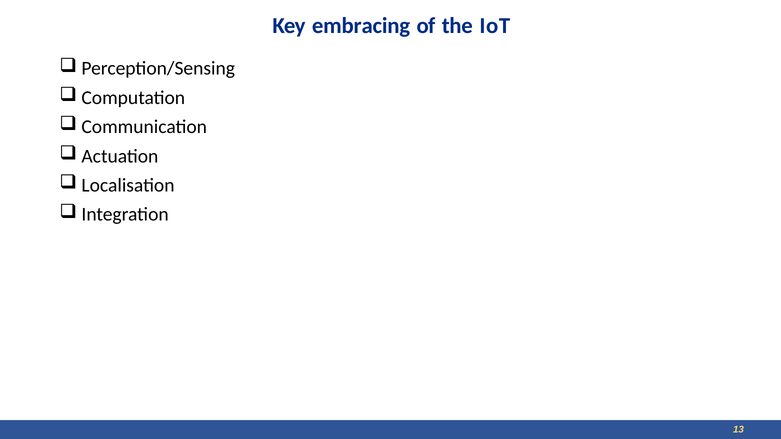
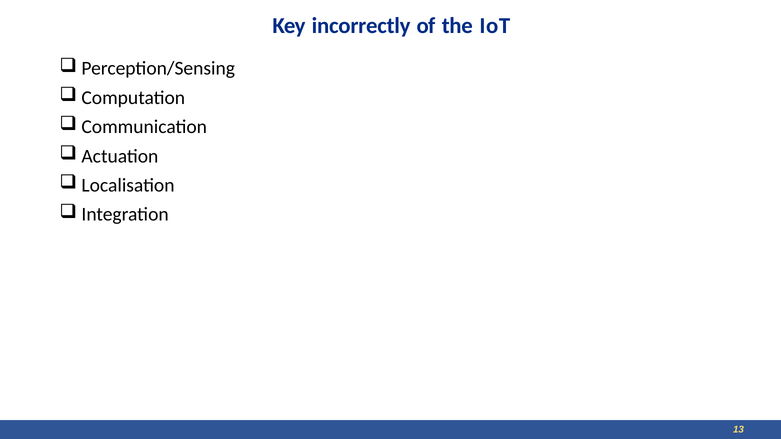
embracing: embracing -> incorrectly (361, 26)
